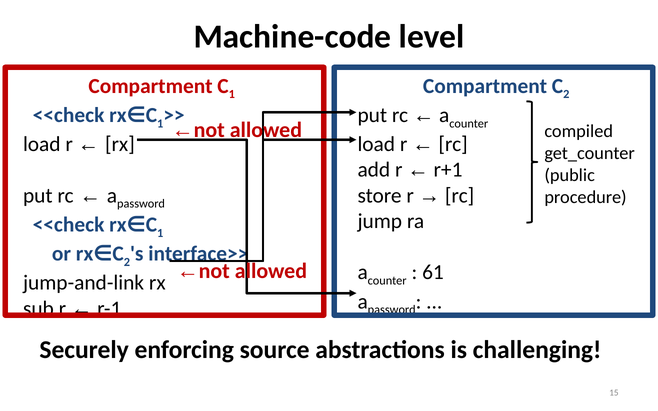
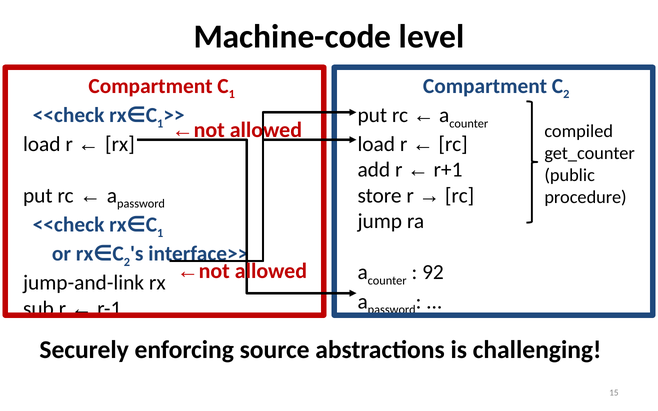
61: 61 -> 92 (433, 273)
